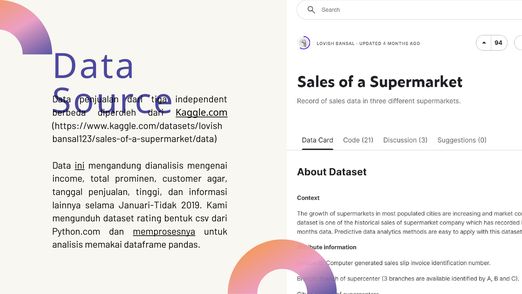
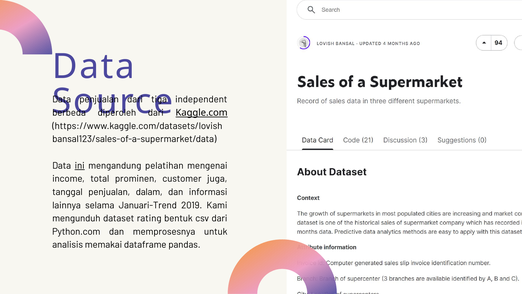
dianalisis: dianalisis -> pelatihan (164, 165)
agar: agar -> juga (217, 179)
tinggi: tinggi -> dalam (149, 192)
Januari-Tidak: Januari-Tidak -> Januari-Trend (148, 205)
memprosesnya underline: present -> none (164, 231)
